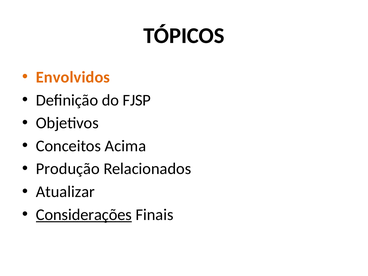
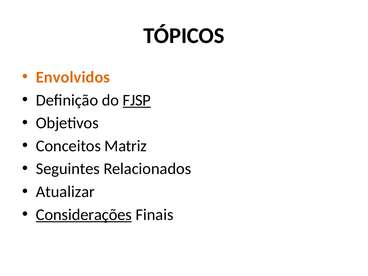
FJSP underline: none -> present (137, 100)
Acima: Acima -> Matriz (126, 146)
Produção: Produção -> Seguintes (68, 169)
